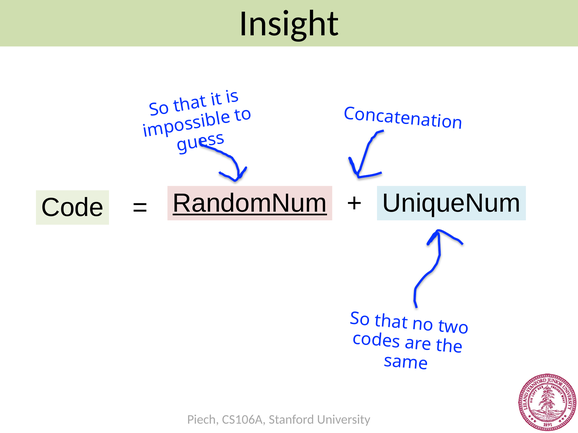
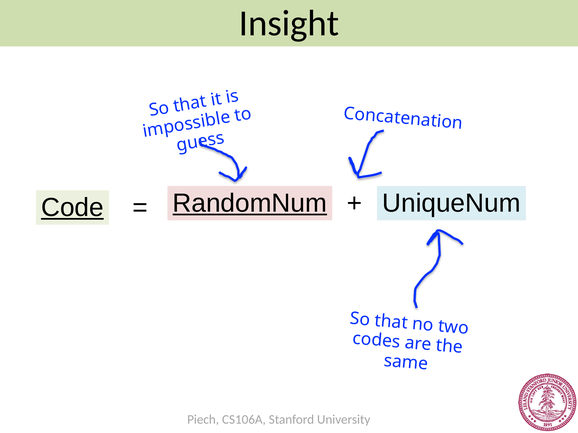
Code underline: none -> present (72, 208)
